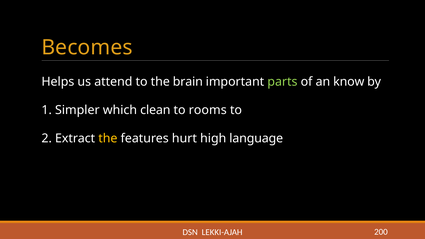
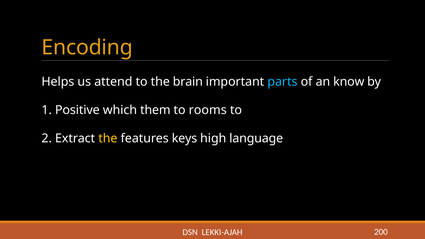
Becomes: Becomes -> Encoding (87, 48)
parts colour: light green -> light blue (282, 82)
Simpler: Simpler -> Positive (77, 110)
clean: clean -> them (155, 110)
hurt: hurt -> keys (185, 139)
